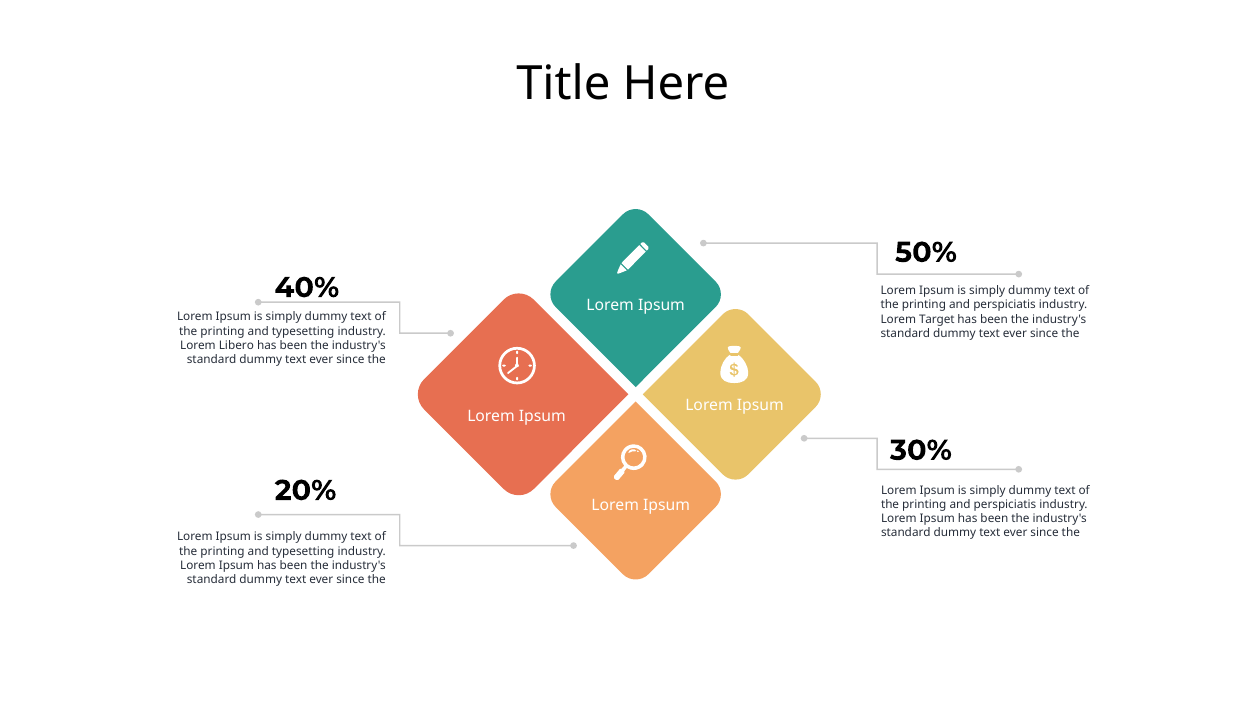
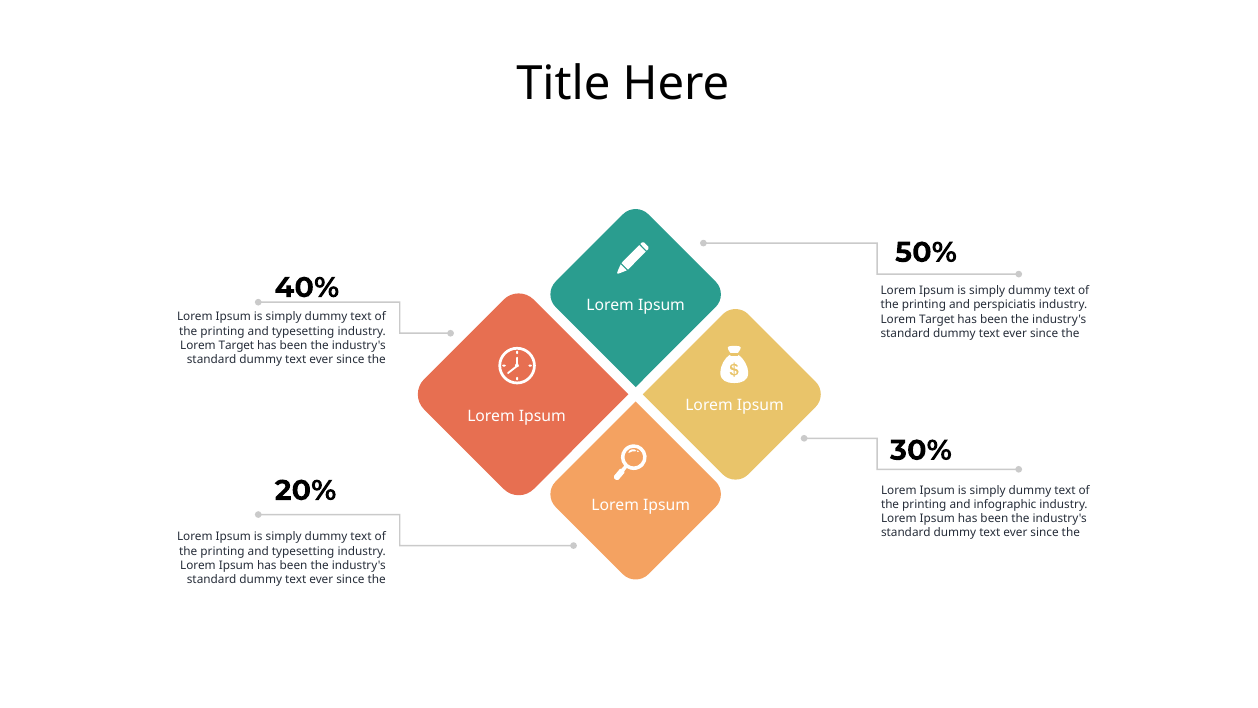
Libero: Libero -> Target (236, 345)
perspiciatis: perspiciatis -> infographic (1005, 504)
